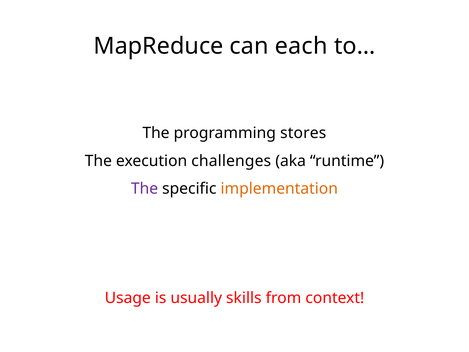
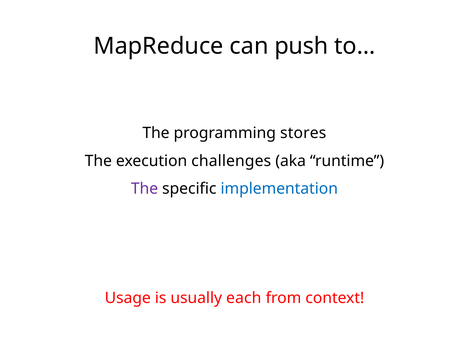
each: each -> push (301, 46)
implementation colour: orange -> blue (279, 188)
skills: skills -> each (244, 298)
